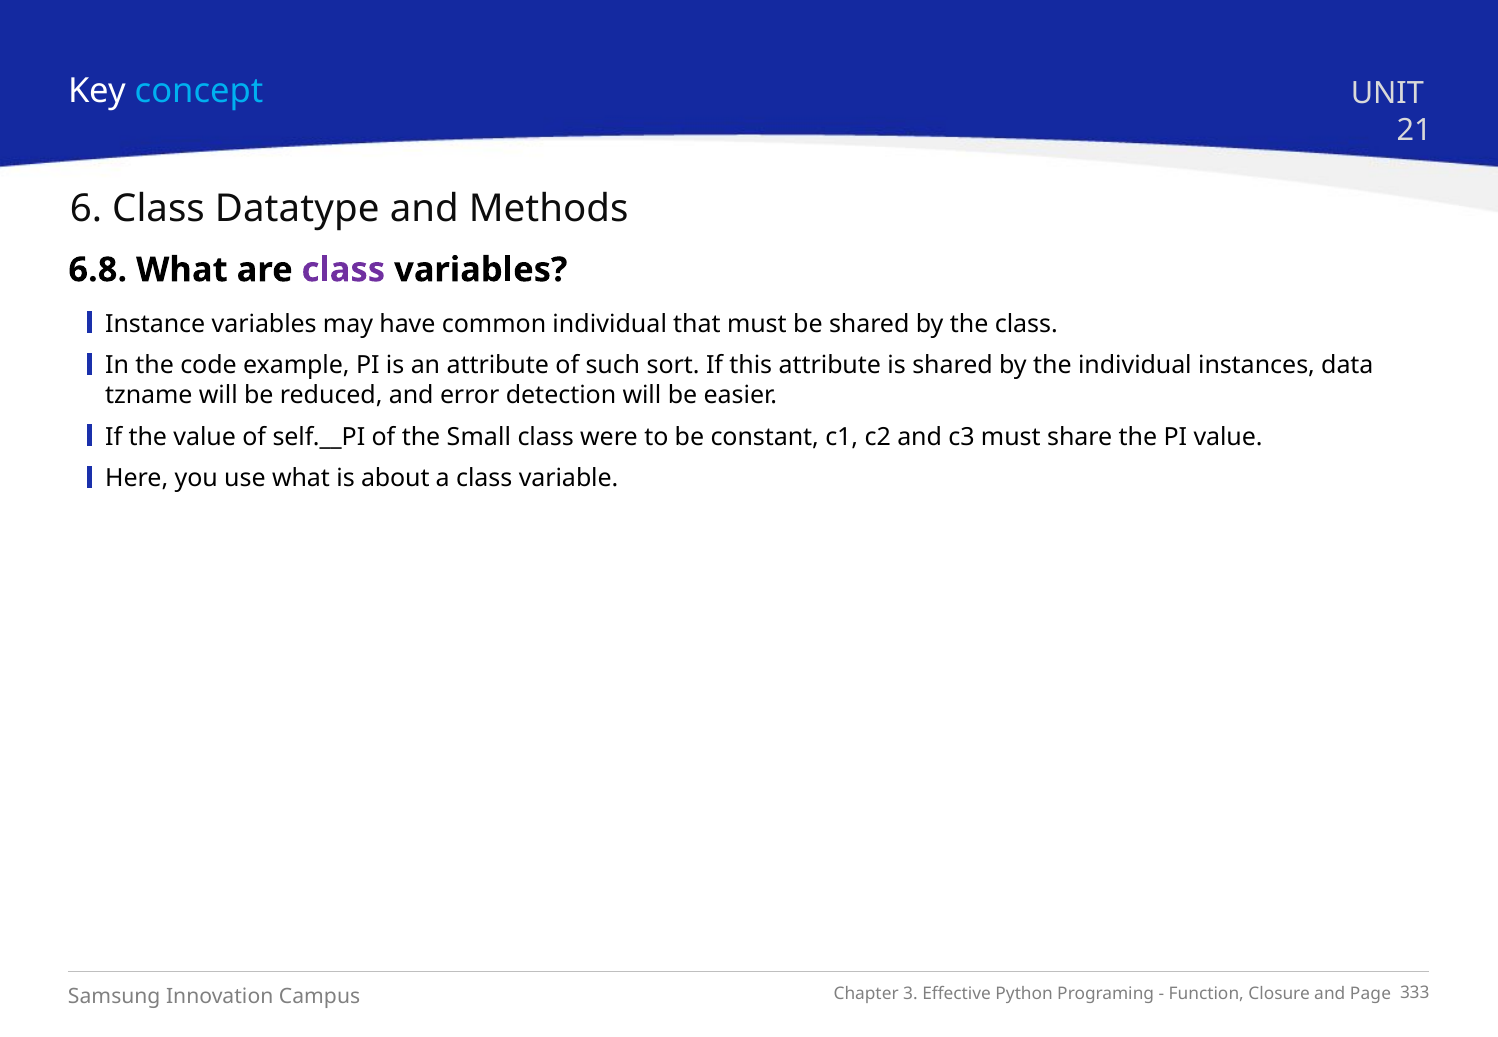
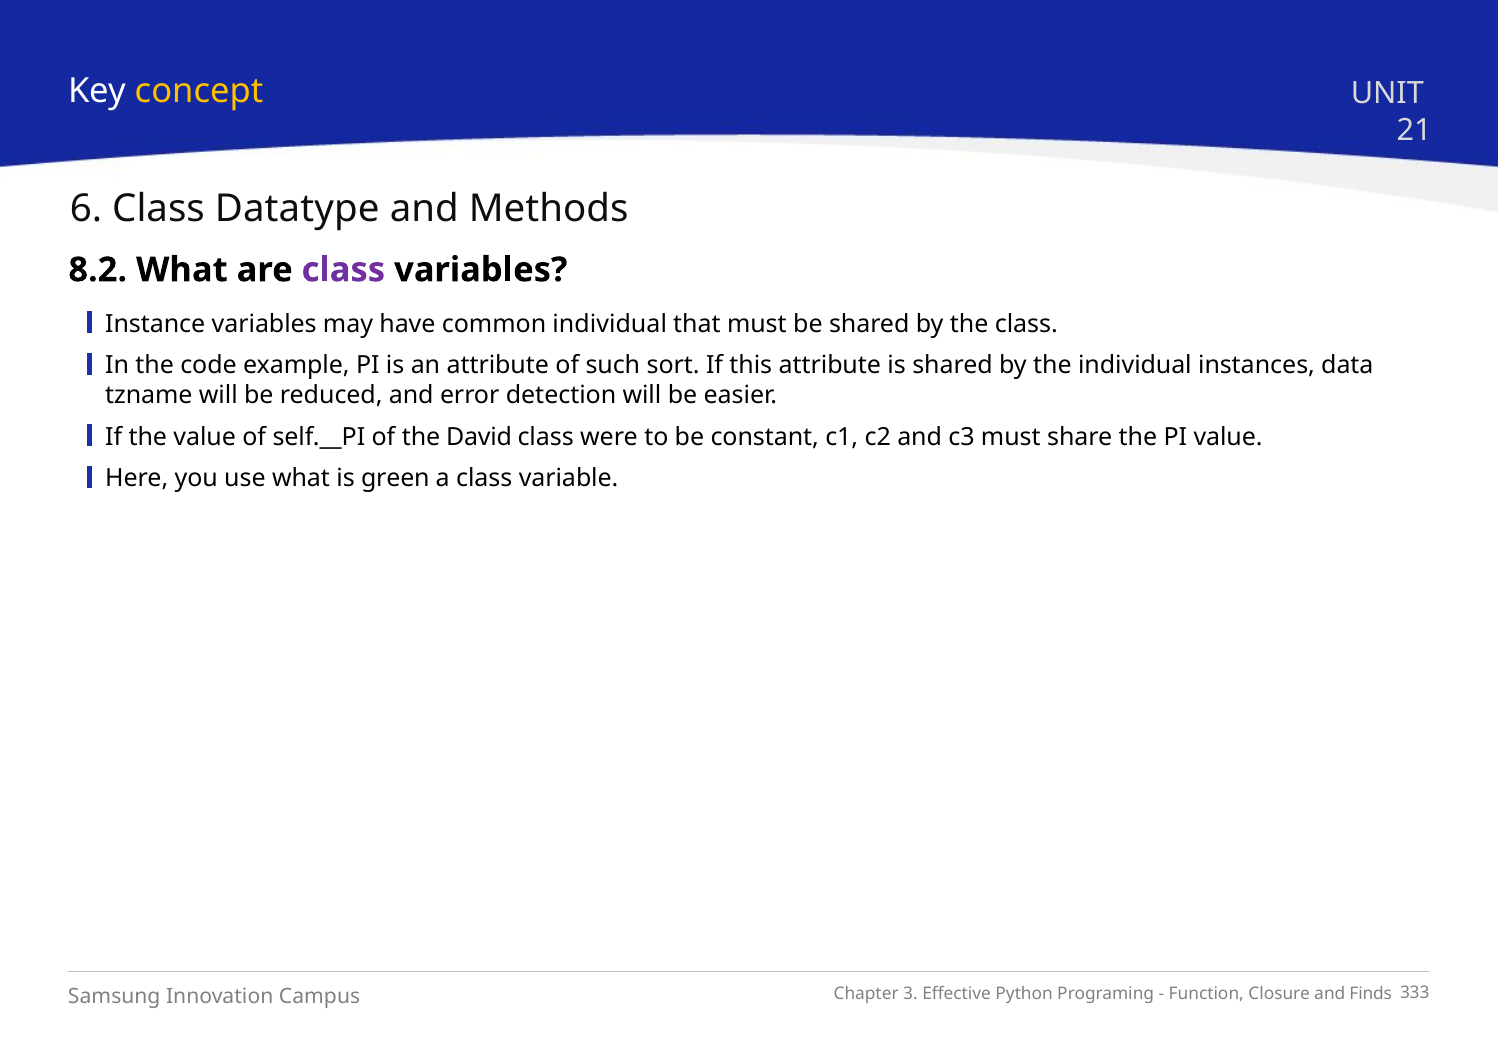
concept colour: light blue -> yellow (199, 91)
6.8: 6.8 -> 8.2 (98, 270)
Small: Small -> David (479, 437)
about: about -> green (395, 478)
Page: Page -> Finds (1371, 994)
